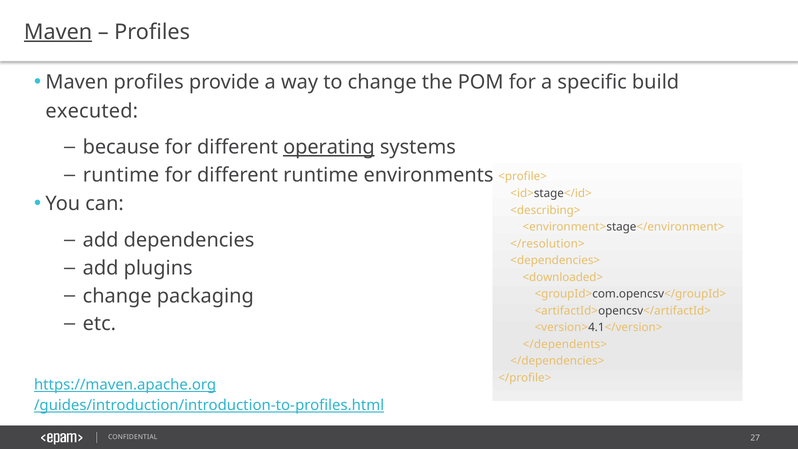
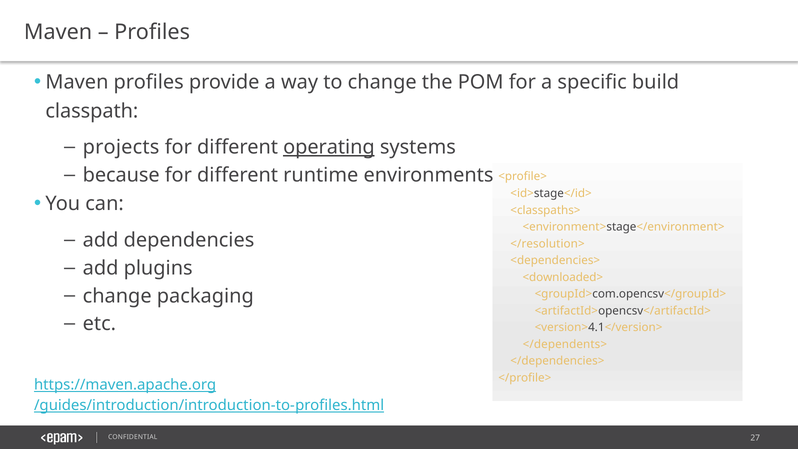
Maven underline: present -> none (58, 32)
executed: executed -> classpath (92, 111)
because: because -> projects (121, 147)
runtime: runtime -> because (121, 175)
<describing>: <describing> -> <classpaths> (545, 210)
